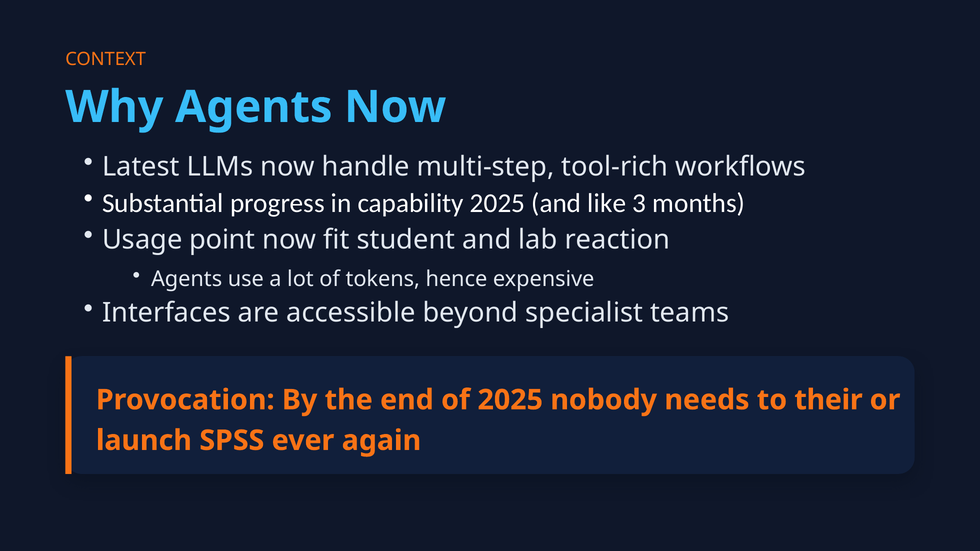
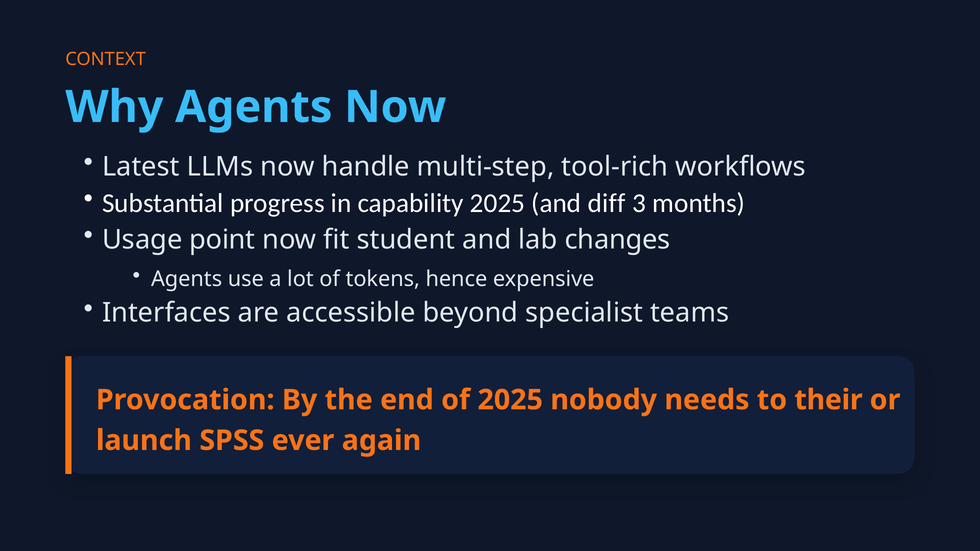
like: like -> diff (607, 203)
reaction: reaction -> changes (617, 240)
